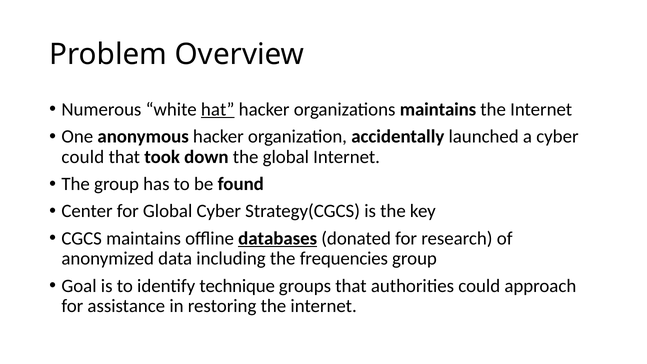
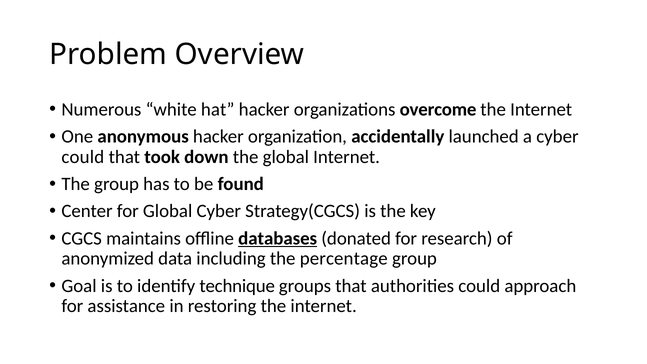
hat underline: present -> none (218, 109)
organizations maintains: maintains -> overcome (438, 109)
frequencies: frequencies -> percentage (344, 259)
